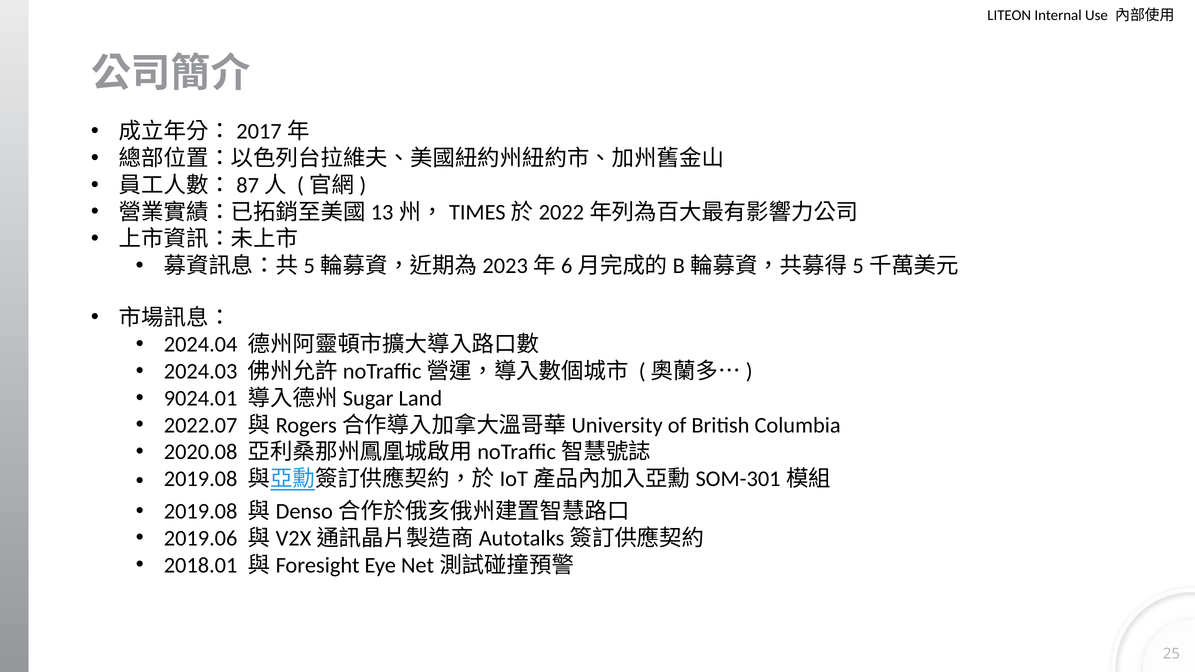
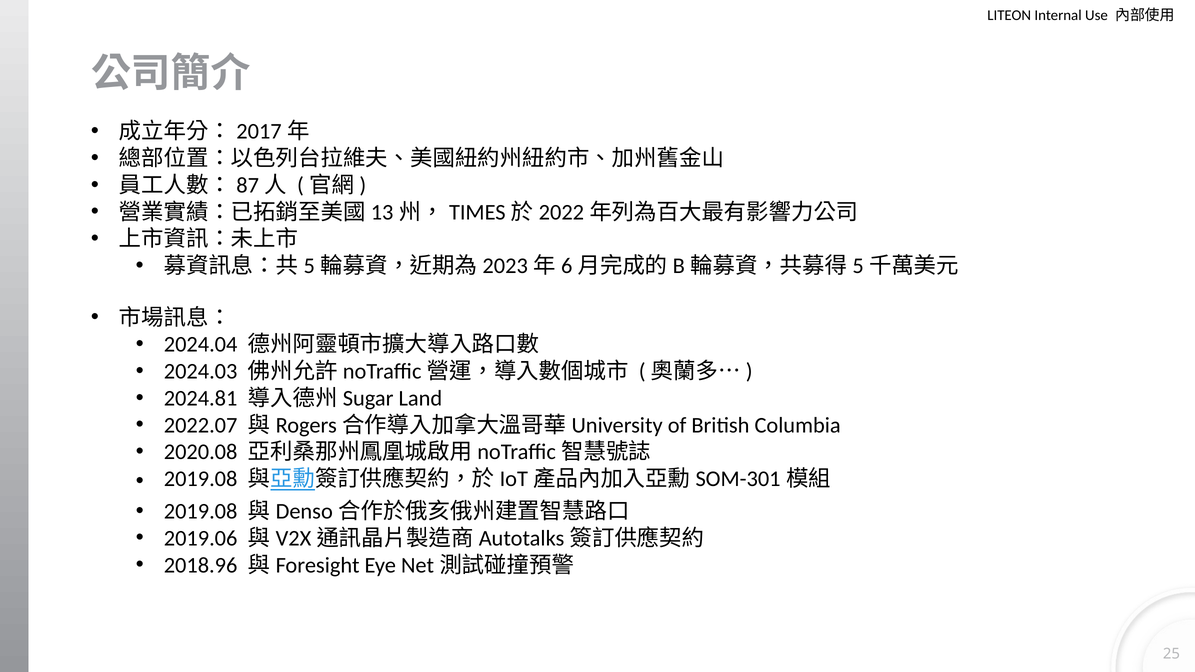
9024.01: 9024.01 -> 2024.81 (201, 398)
2018.01: 2018.01 -> 2018.96 (201, 565)
